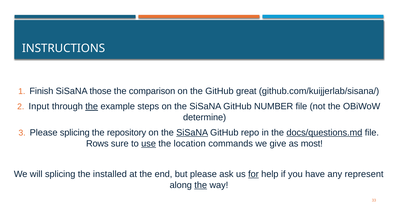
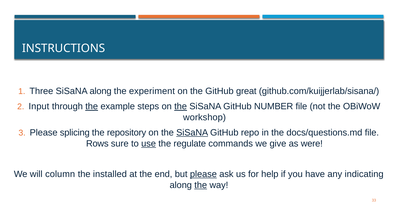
Finish: Finish -> Three (41, 91)
SiSaNA those: those -> along (101, 91)
comparison: comparison -> experiment (152, 91)
the underline: none -> present (181, 106)
determine: determine -> workshop (205, 117)
docs/questions.md underline: present -> none (324, 133)
location: location -> regulate (190, 144)
most: most -> were (312, 144)
will splicing: splicing -> column (60, 174)
please underline: none -> present (203, 174)
for underline: present -> none (253, 174)
represent: represent -> indicating (364, 174)
